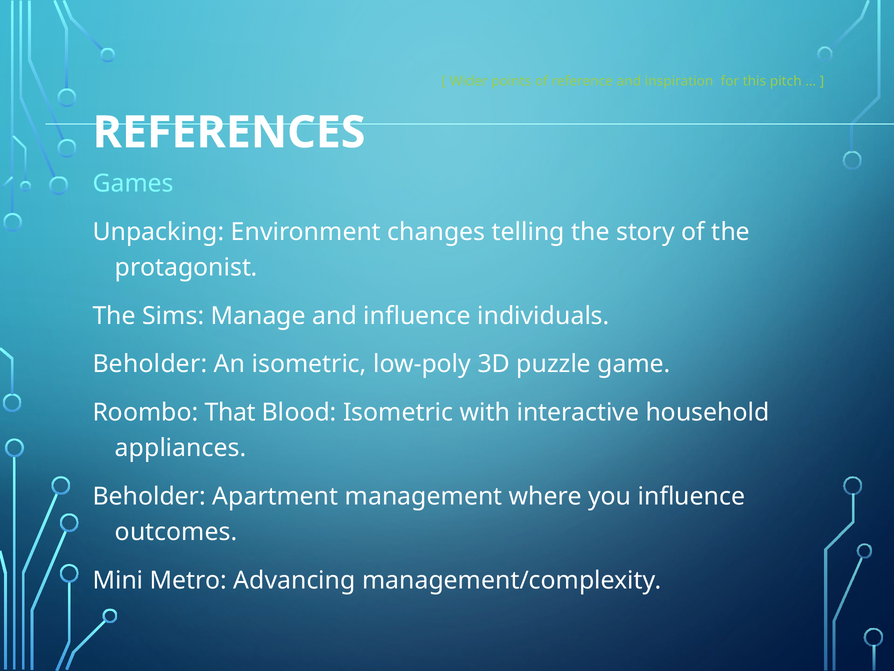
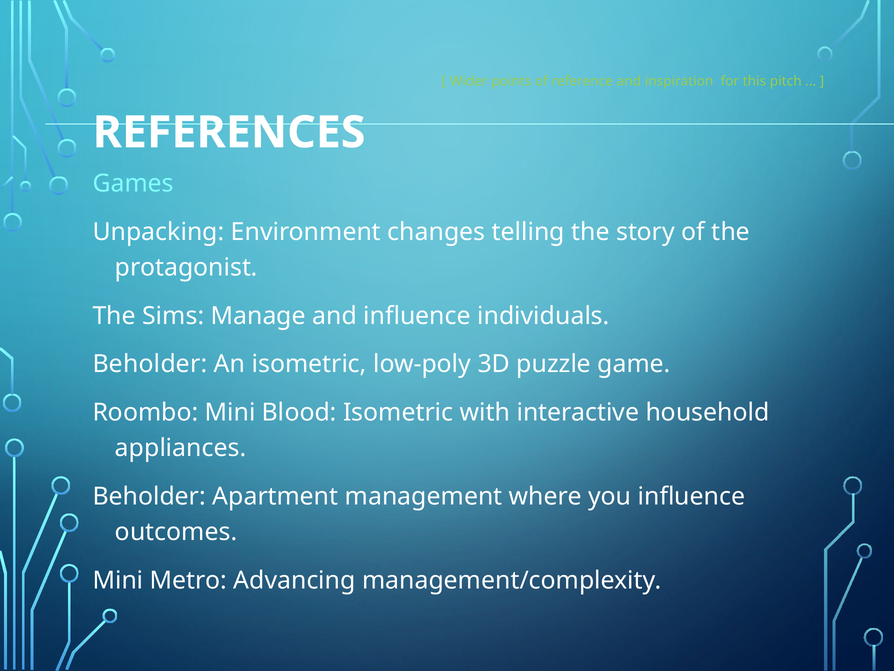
Roombo That: That -> Mini (230, 412)
